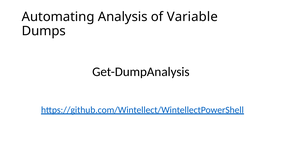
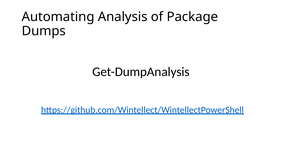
Variable: Variable -> Package (192, 17)
